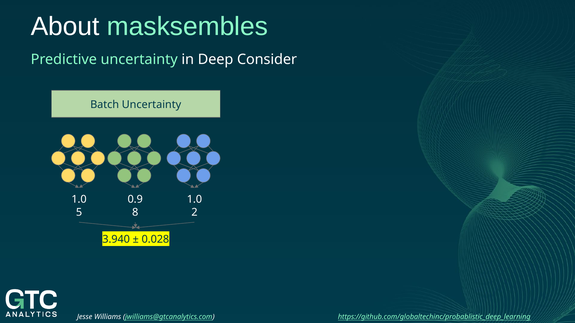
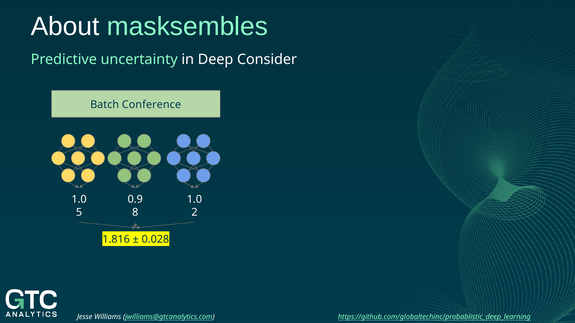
Batch Uncertainty: Uncertainty -> Conference (151, 105)
3.940: 3.940 -> 1.816 (116, 240)
